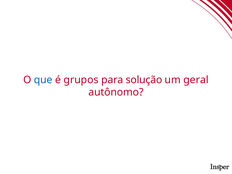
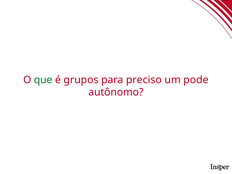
que colour: blue -> green (43, 80)
solução: solução -> preciso (144, 80)
geral: geral -> pode (196, 80)
